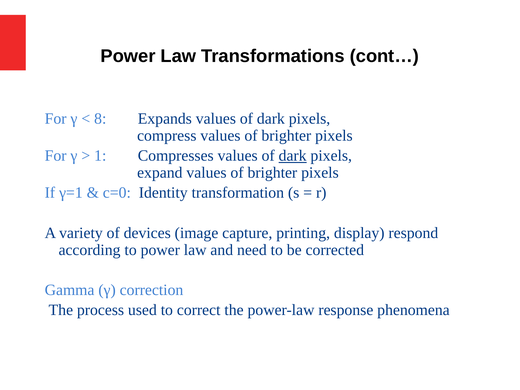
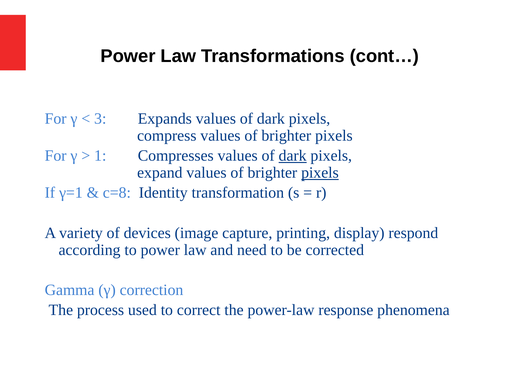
8: 8 -> 3 (100, 119)
pixels underline: none -> present (320, 173)
c=0: c=0 -> c=8 (117, 193)
